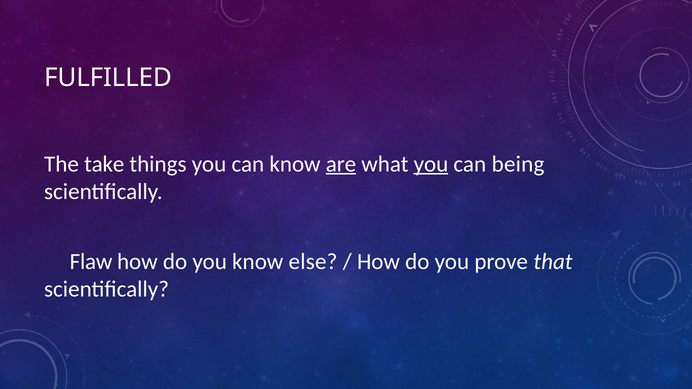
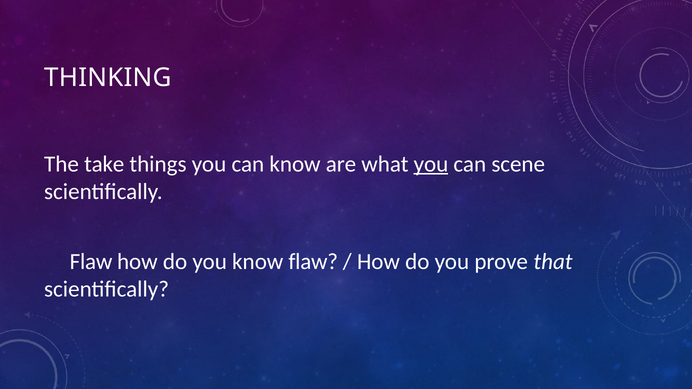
FULFILLED: FULFILLED -> THINKING (108, 78)
are underline: present -> none (341, 164)
being: being -> scene (518, 164)
know else: else -> flaw (313, 262)
